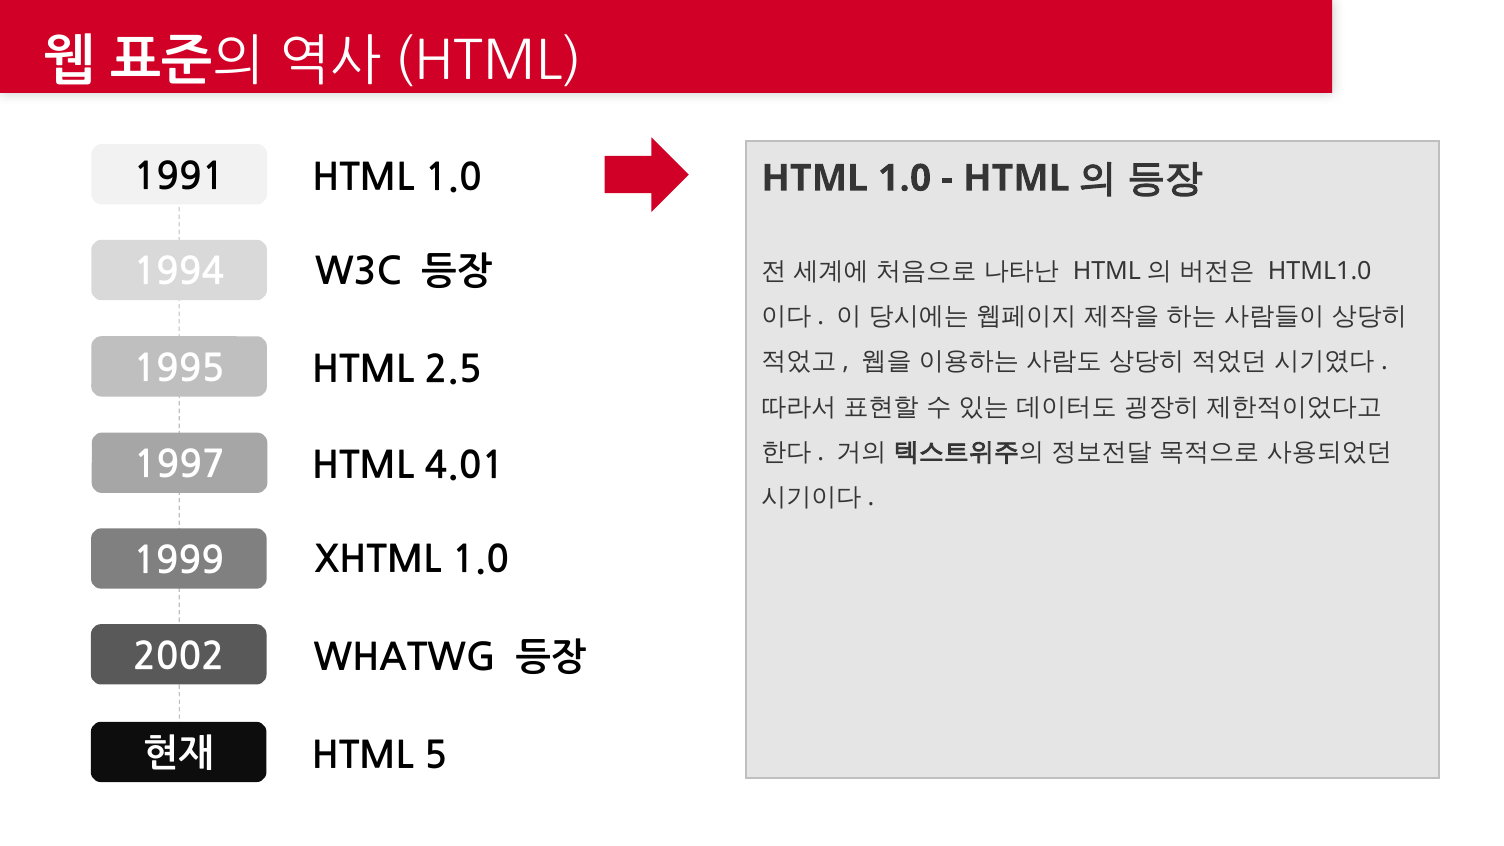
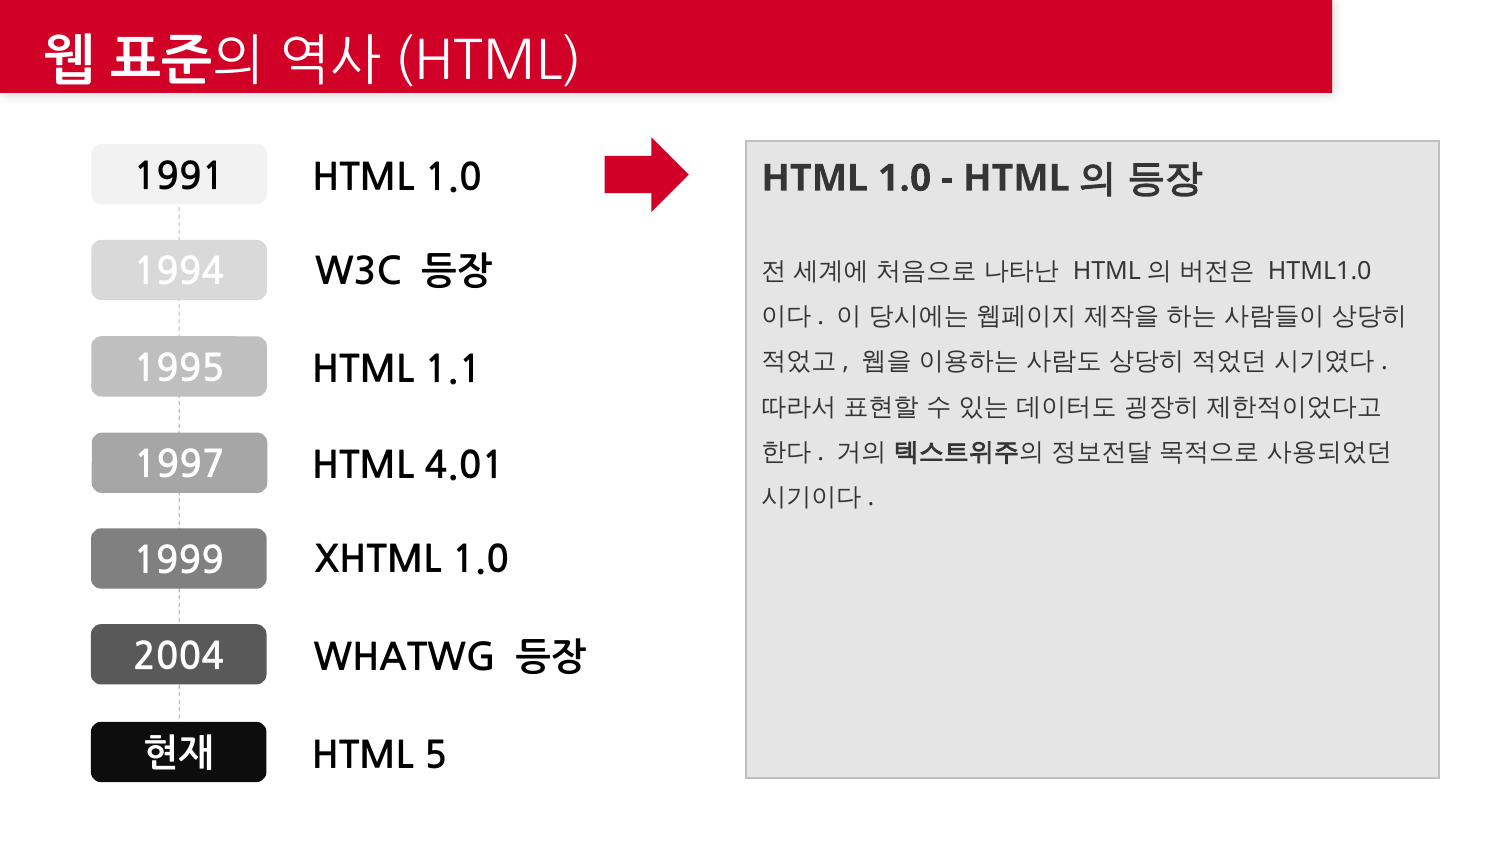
2.5: 2.5 -> 1.1 (453, 370)
2002: 2002 -> 2004 (179, 657)
